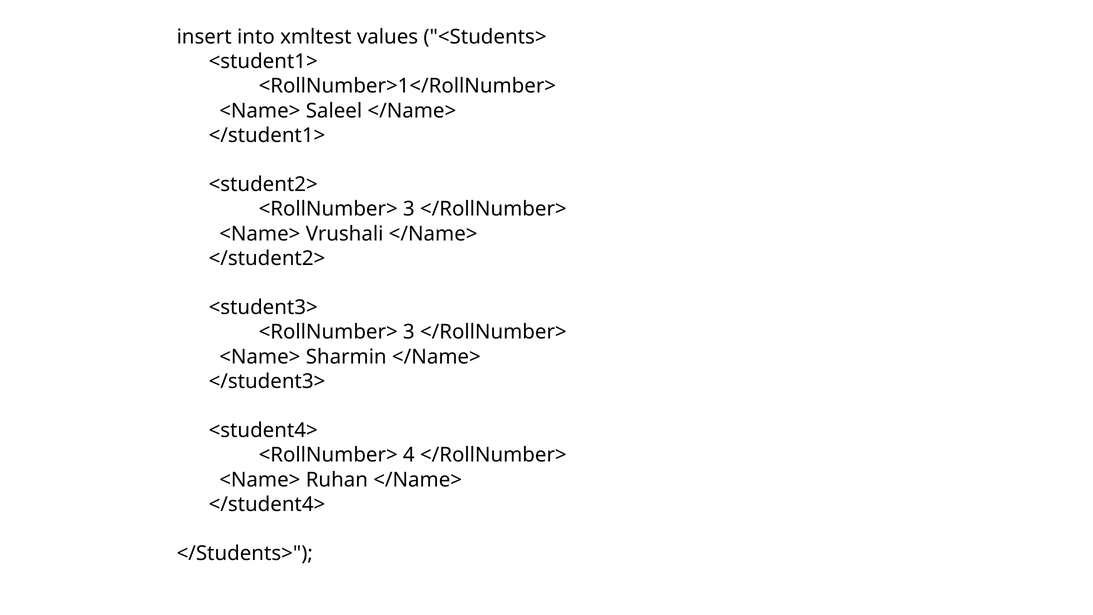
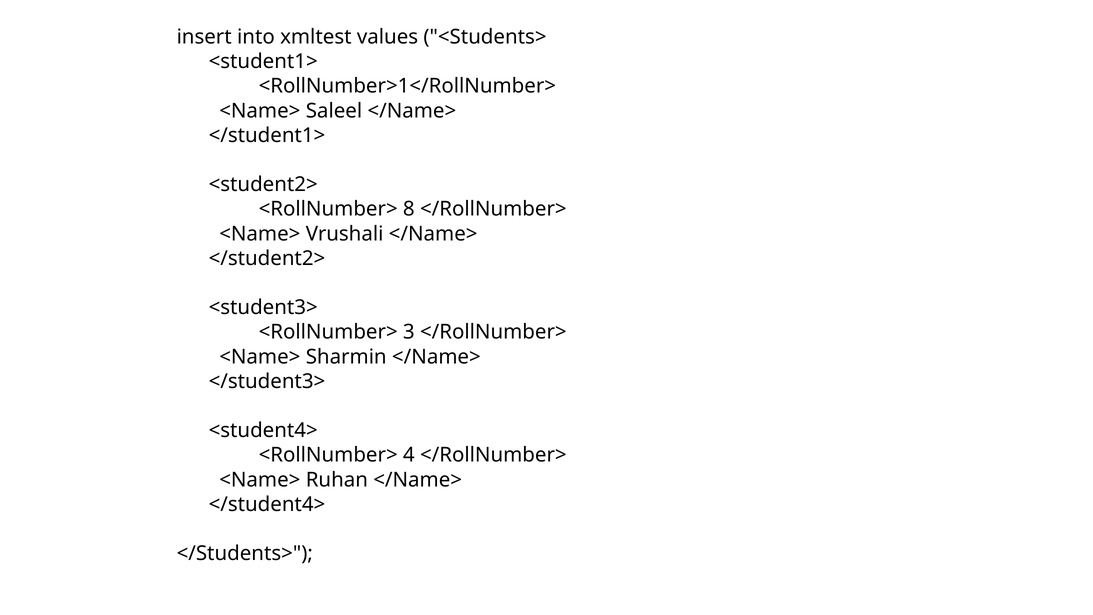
3: 3 -> 8 (409, 209)
